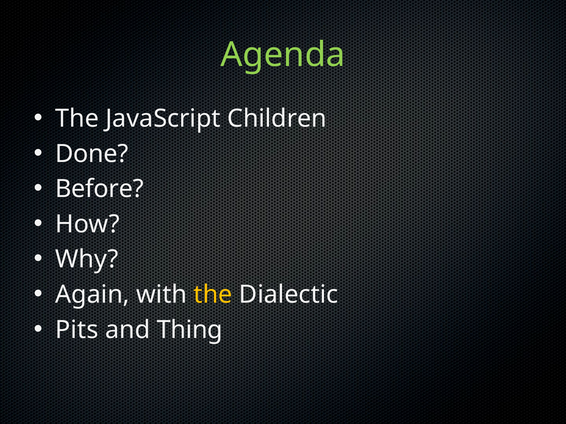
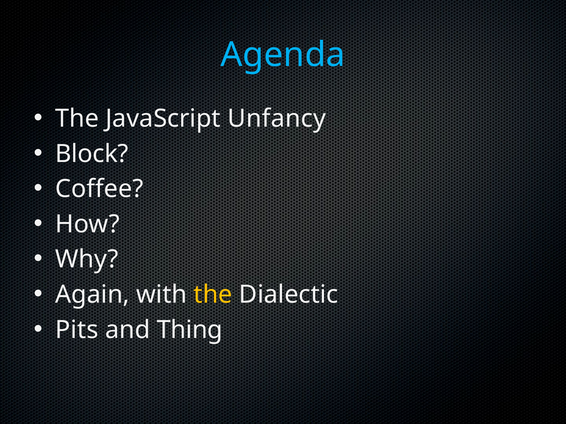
Agenda colour: light green -> light blue (283, 55)
Children: Children -> Unfancy (277, 119)
Done: Done -> Block (92, 154)
Before: Before -> Coffee (99, 189)
